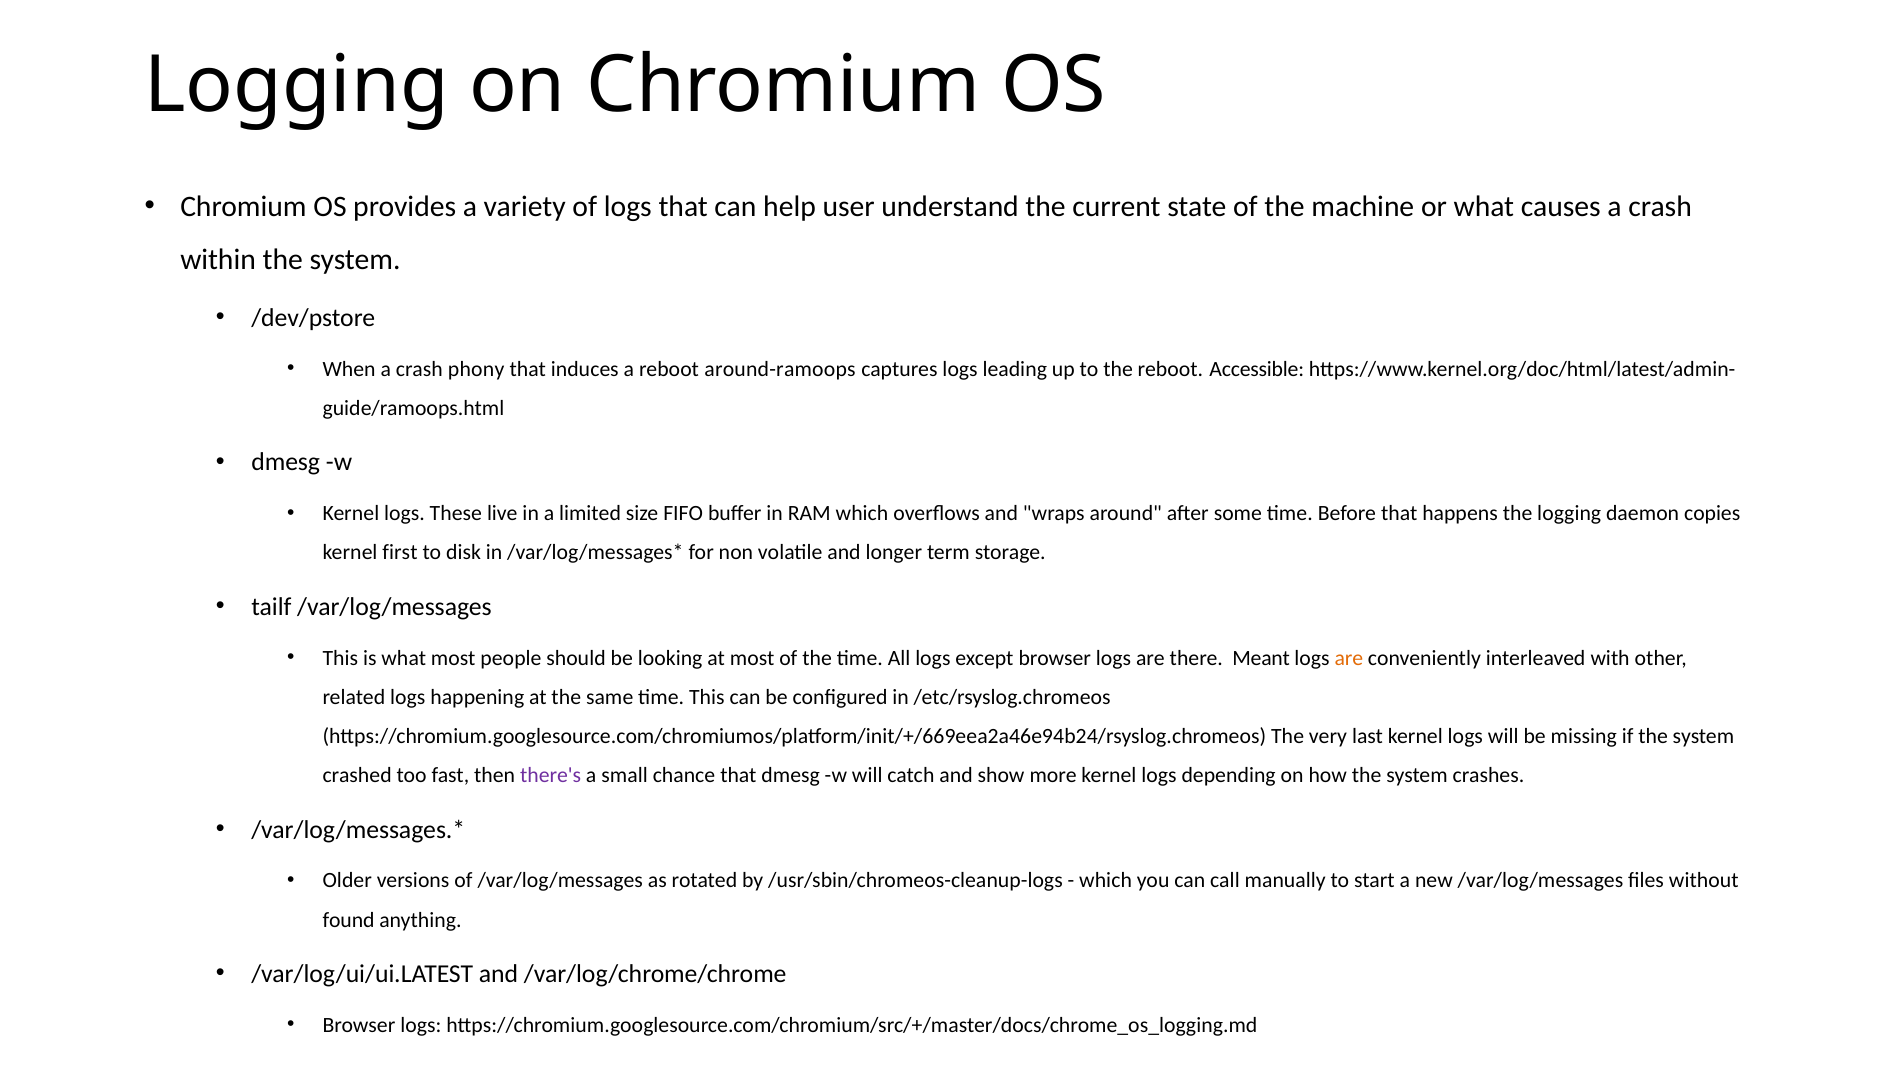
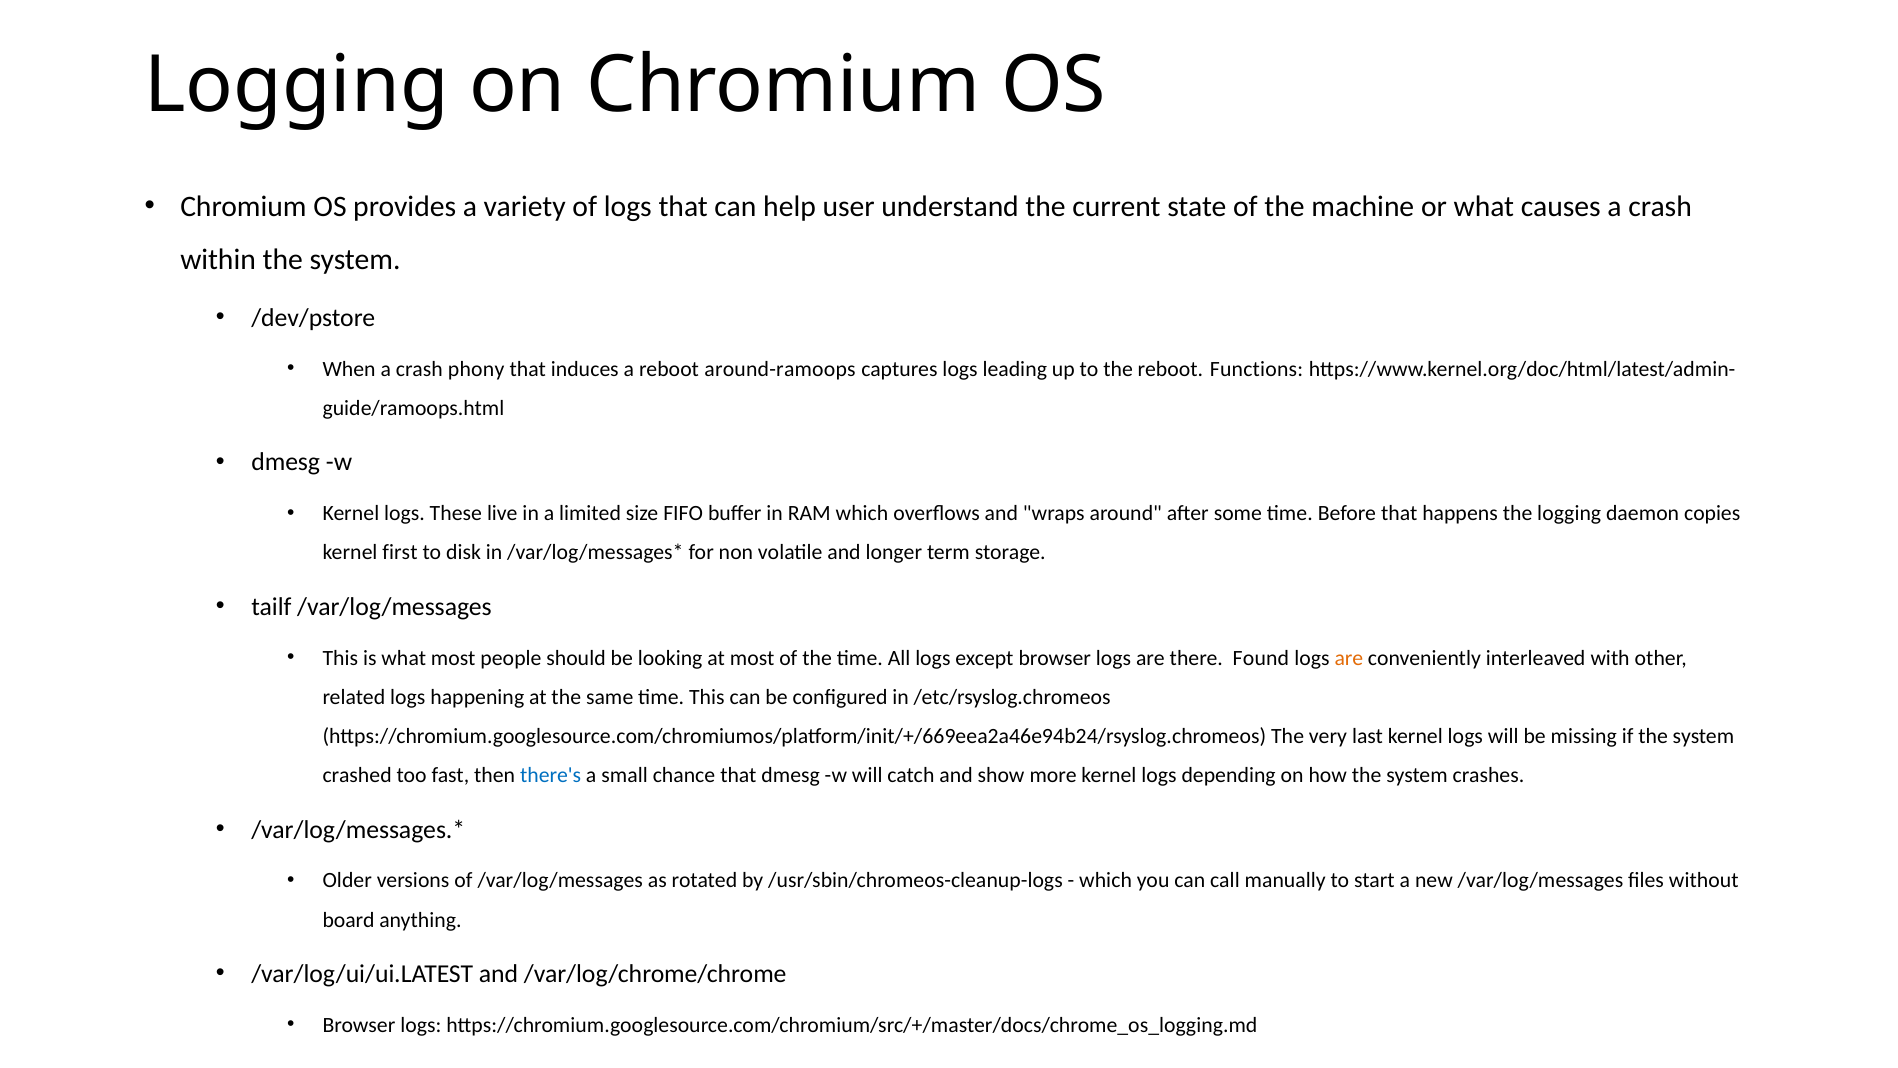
Accessible: Accessible -> Functions (1257, 369)
Meant: Meant -> Found (1261, 658)
there's colour: purple -> blue (551, 775)
found: found -> board (349, 920)
